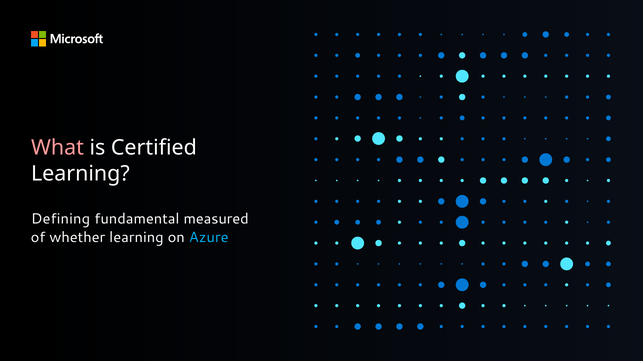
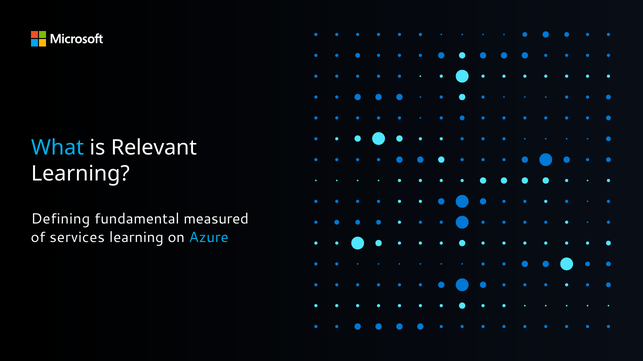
What colour: pink -> light blue (58, 148)
Certified: Certified -> Relevant (154, 148)
whether: whether -> services (77, 238)
